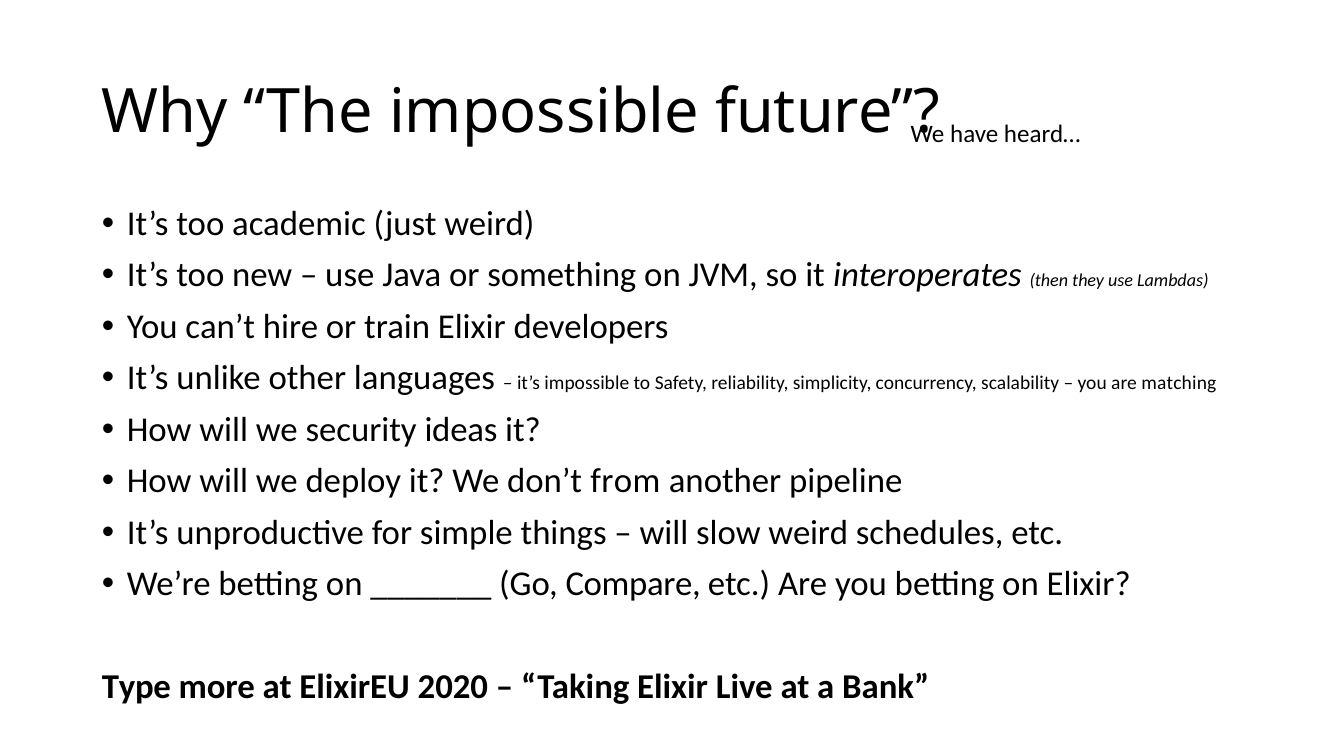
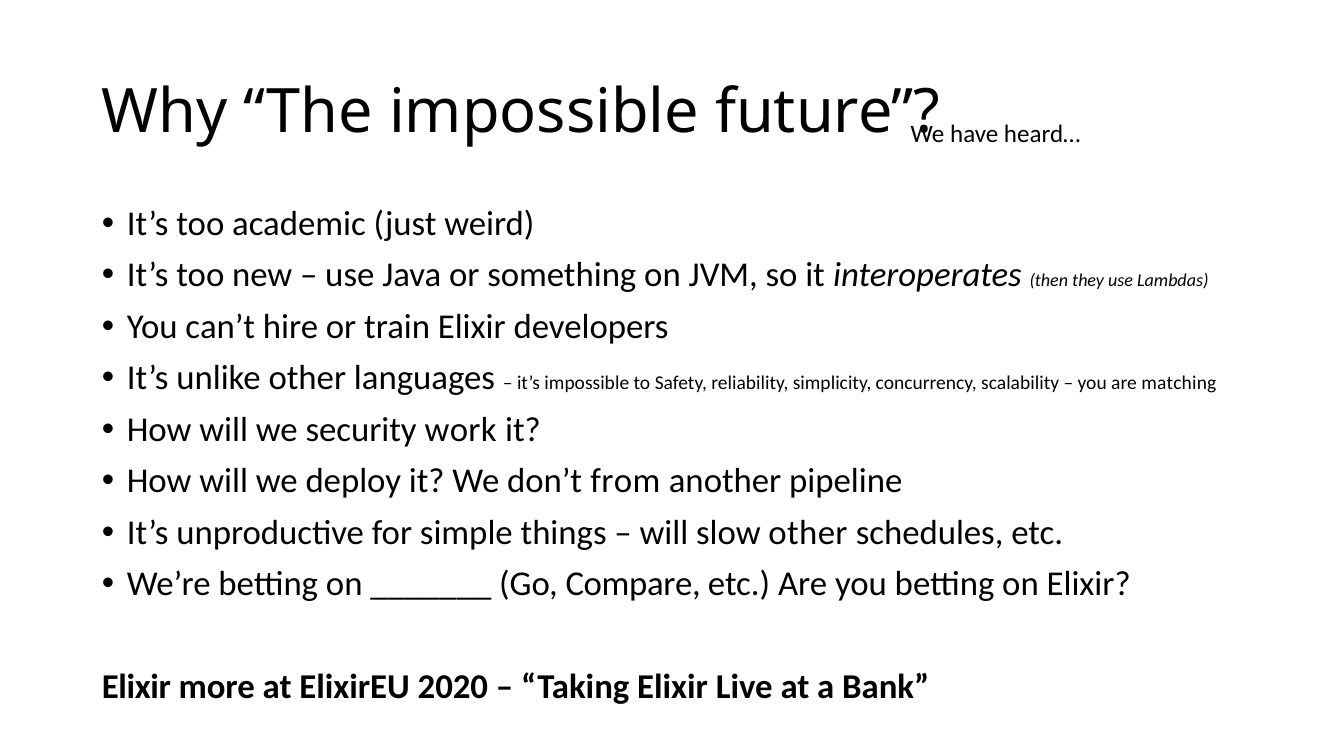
ideas: ideas -> work (461, 430)
slow weird: weird -> other (808, 533)
Type: Type -> Elixir (136, 687)
